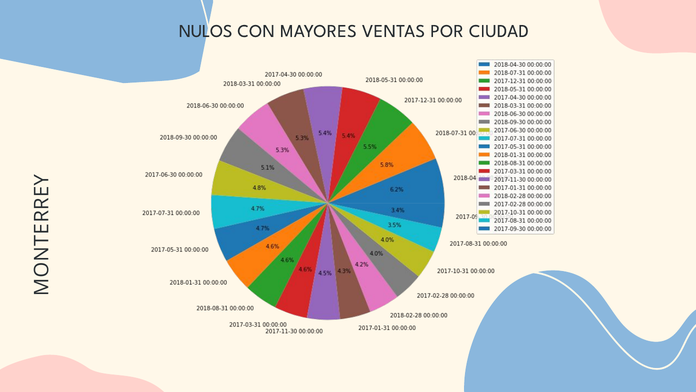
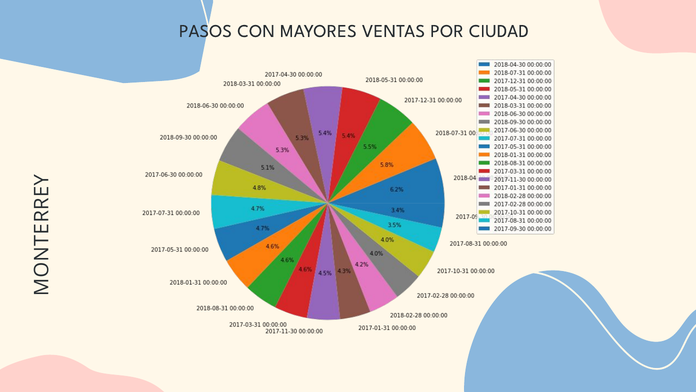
NULOS: NULOS -> PASOS (205, 31)
